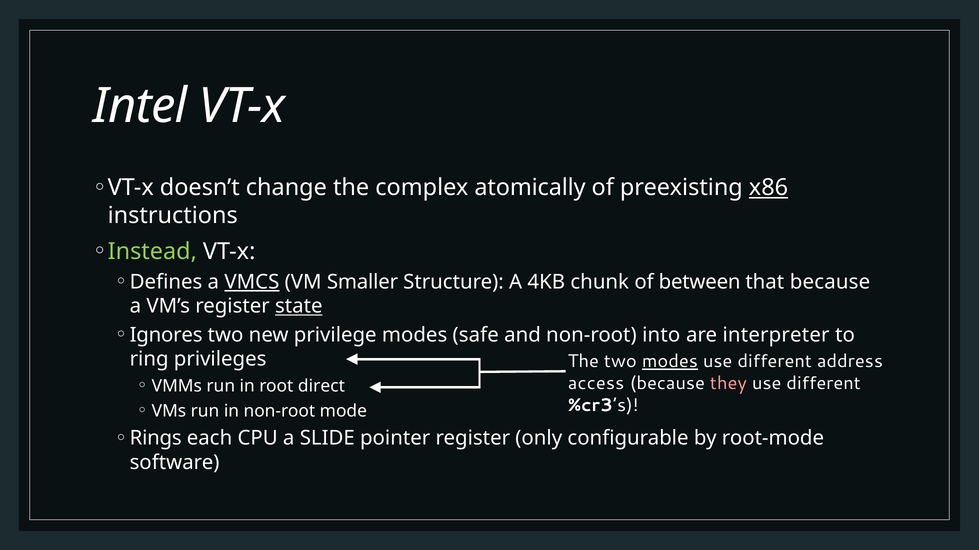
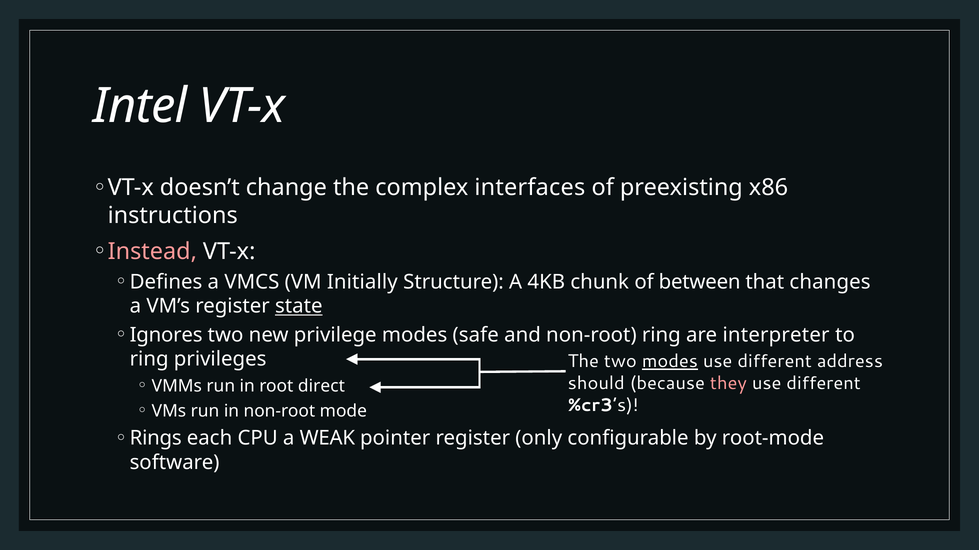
atomically: atomically -> interfaces (530, 188)
x86 underline: present -> none (768, 188)
Instead colour: light green -> pink (152, 252)
VMCS underline: present -> none (252, 282)
Smaller: Smaller -> Initially (362, 282)
that because: because -> changes (830, 282)
non-root into: into -> ring (661, 335)
access: access -> should (596, 384)
SLIDE: SLIDE -> WEAK (327, 439)
